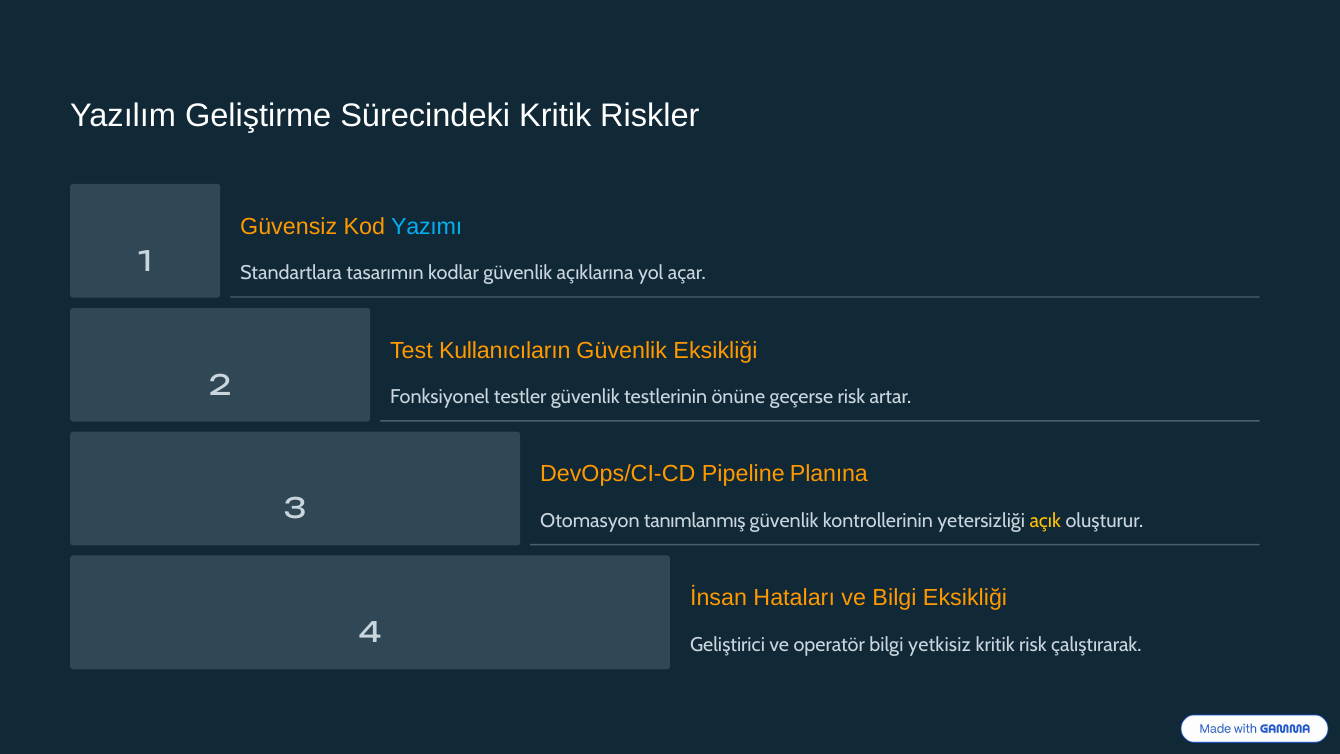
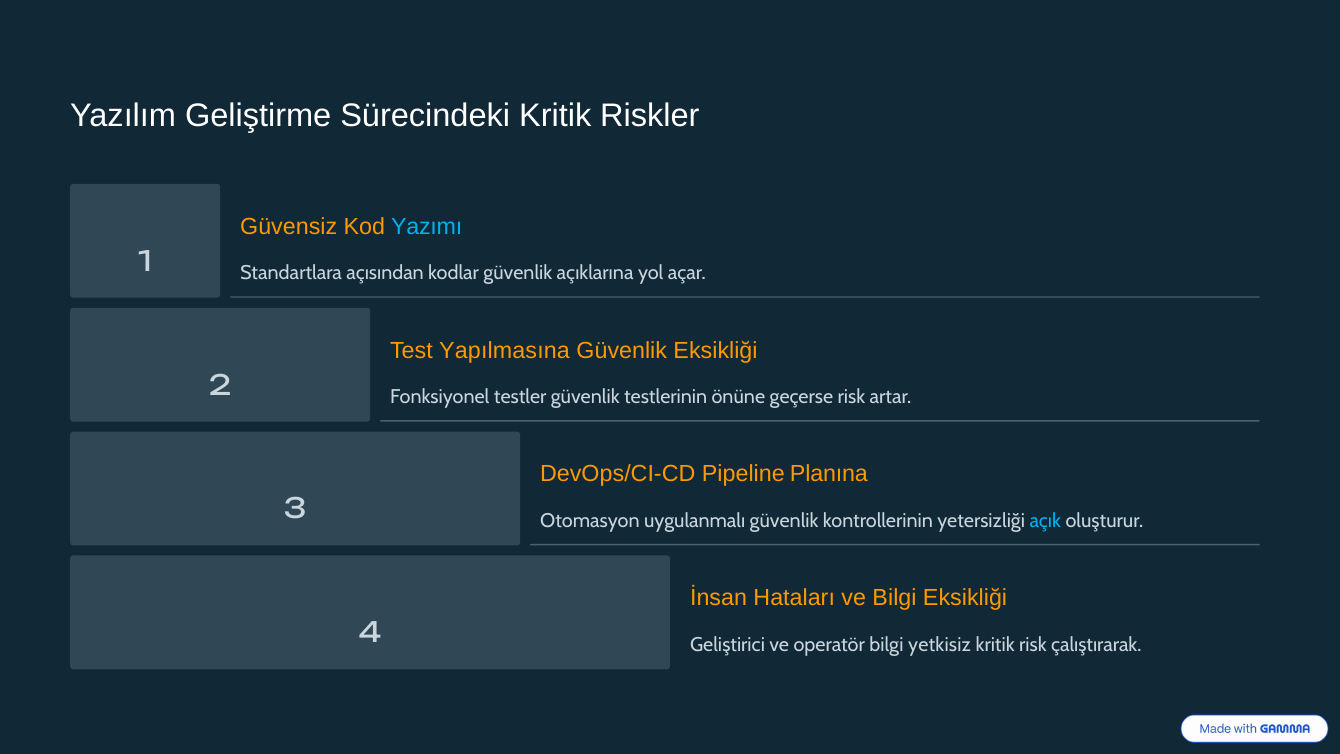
tasarımın: tasarımın -> açısından (385, 273)
Kullanıcıların: Kullanıcıların -> Yapılmasına (505, 350)
tanımlanmış: tanımlanmış -> uygulanmalı (695, 521)
açık colour: yellow -> light blue (1045, 521)
